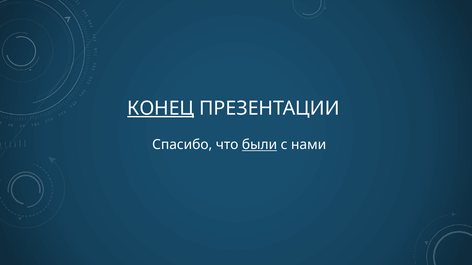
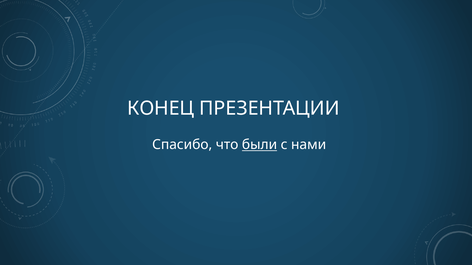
КОНЕЦ underline: present -> none (161, 108)
